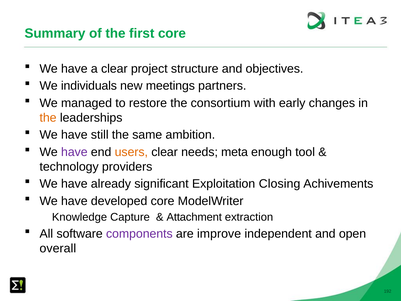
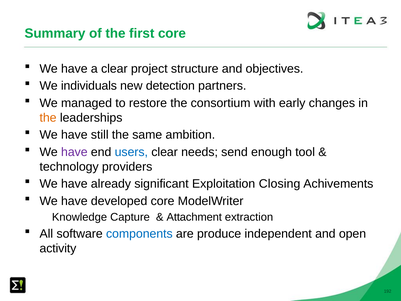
meetings: meetings -> detection (170, 86)
users colour: orange -> blue (131, 152)
meta: meta -> send (234, 152)
components colour: purple -> blue (139, 234)
improve: improve -> produce (219, 234)
overall: overall -> activity (58, 248)
